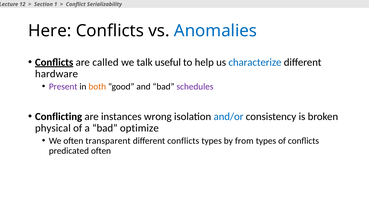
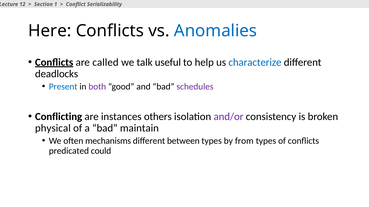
hardware: hardware -> deadlocks (57, 74)
Present colour: purple -> blue (63, 87)
both colour: orange -> purple (97, 87)
wrong: wrong -> others (158, 117)
and/or colour: blue -> purple (229, 117)
optimize: optimize -> maintain (139, 128)
transparent: transparent -> mechanisms (108, 141)
different conflicts: conflicts -> between (183, 141)
predicated often: often -> could (101, 151)
